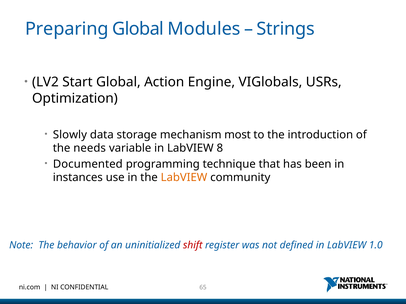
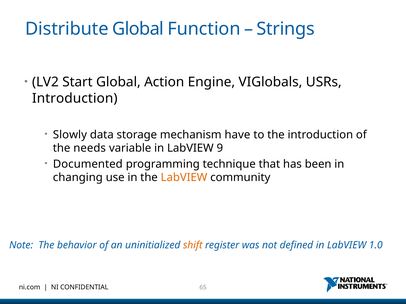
Preparing: Preparing -> Distribute (67, 29)
Modules: Modules -> Function (204, 29)
Optimization: Optimization -> Introduction (75, 98)
most: most -> have (237, 135)
8: 8 -> 9 (220, 148)
instances: instances -> changing (78, 178)
shift colour: red -> orange (193, 246)
